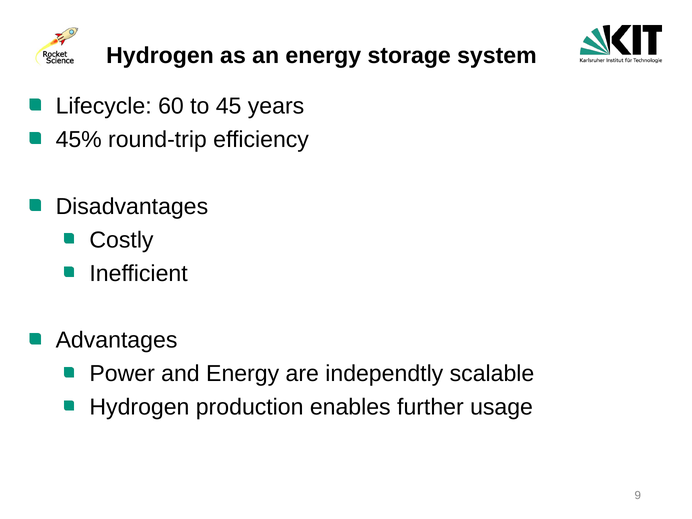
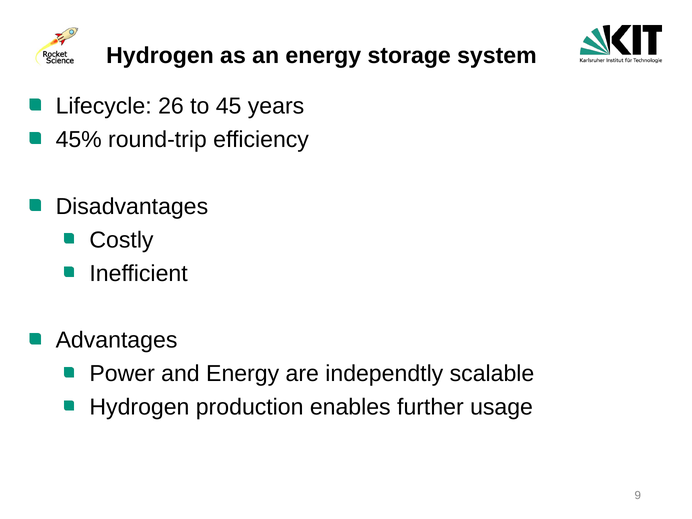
60: 60 -> 26 (171, 106)
